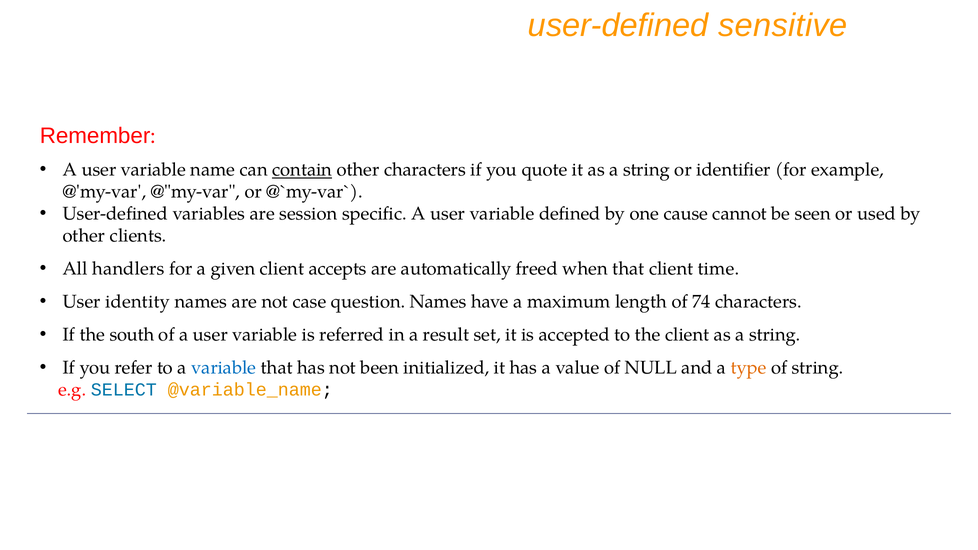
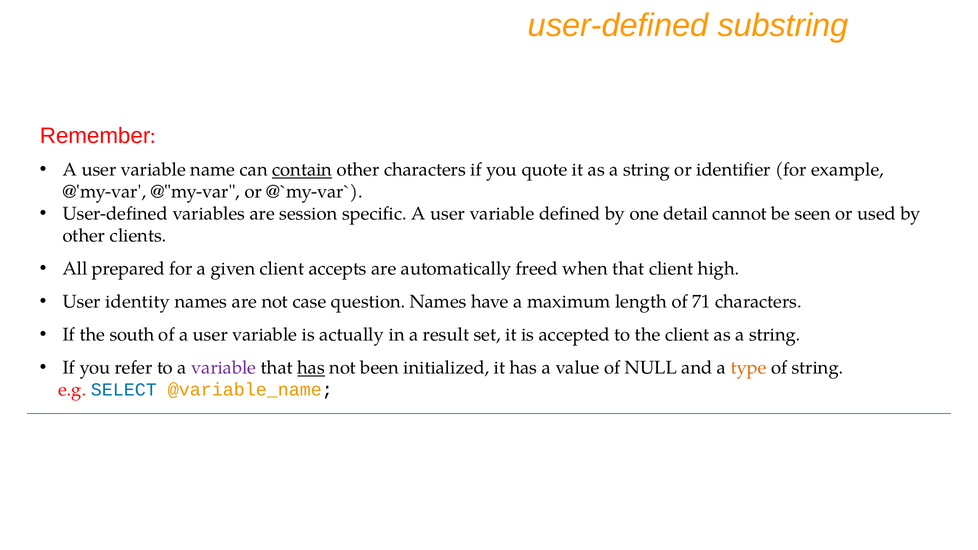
sensitive: sensitive -> substring (783, 25)
cause: cause -> detail (686, 214)
handlers: handlers -> prepared (129, 269)
time: time -> high (719, 269)
74: 74 -> 71 (701, 302)
referred: referred -> actually (352, 335)
variable colour: blue -> purple (224, 368)
has underline: none -> present (311, 368)
